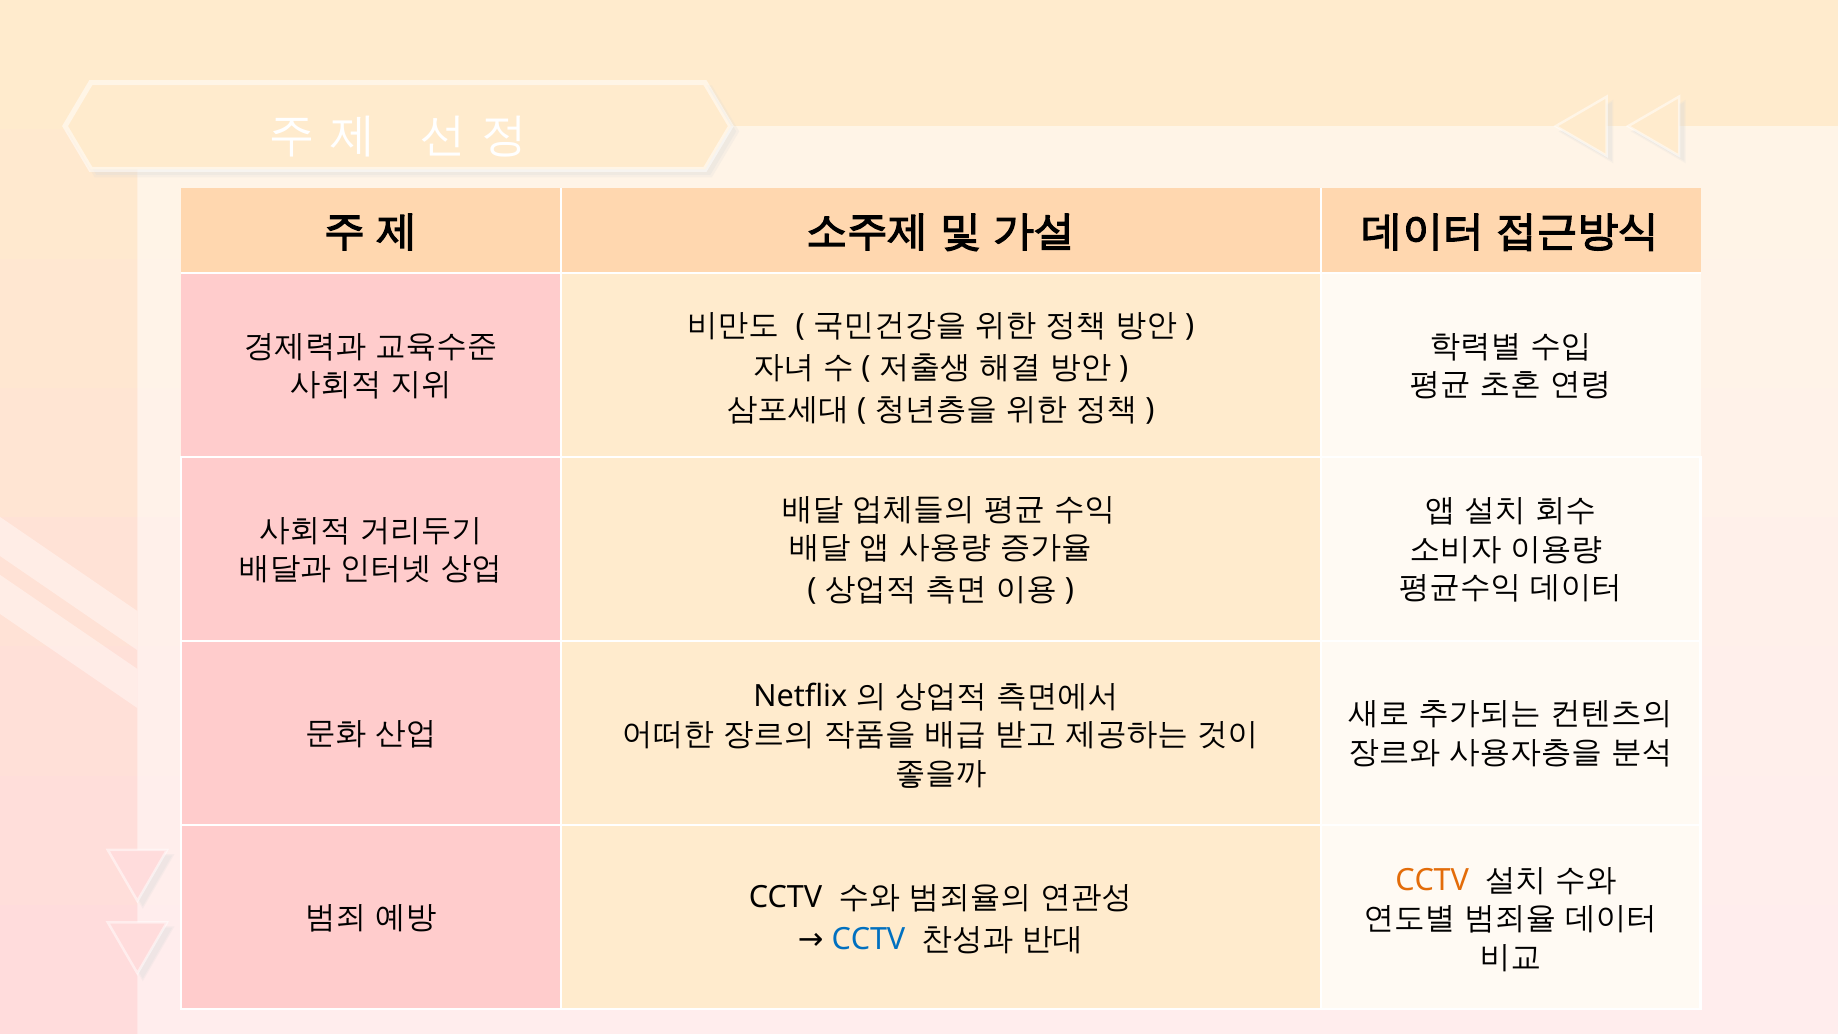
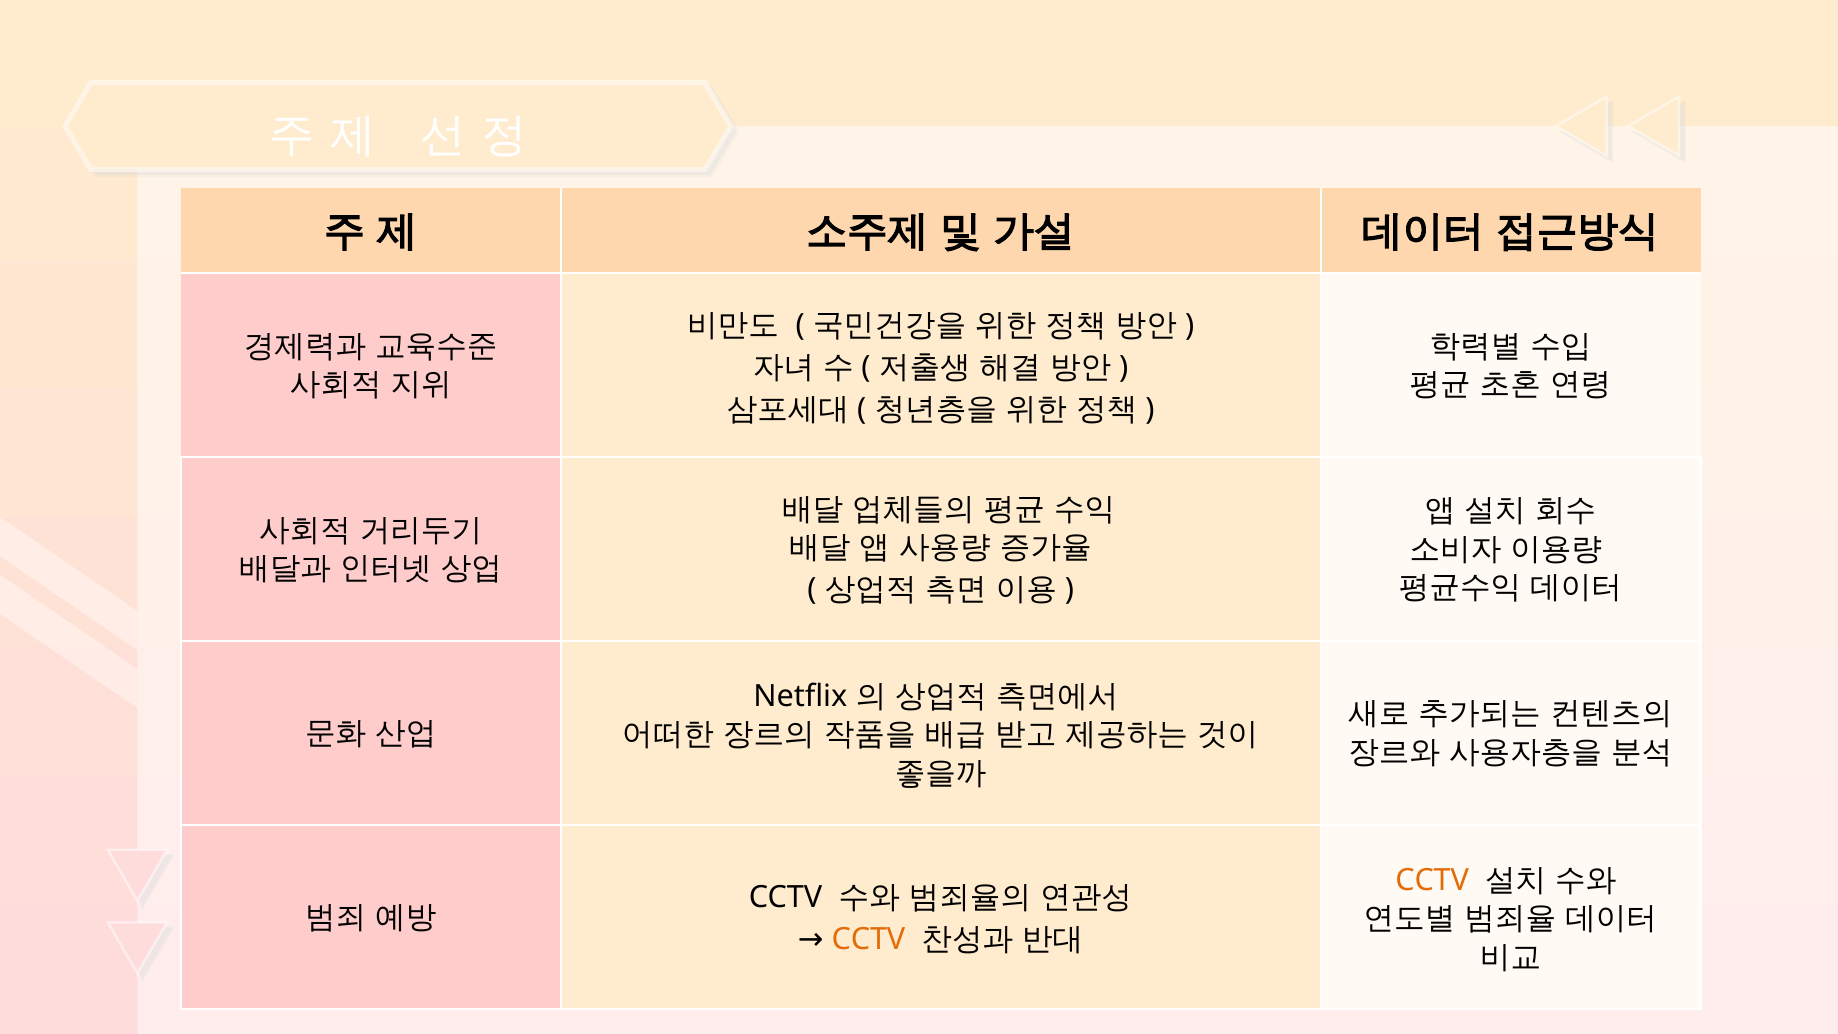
CCTV colour: blue -> orange (868, 940)
